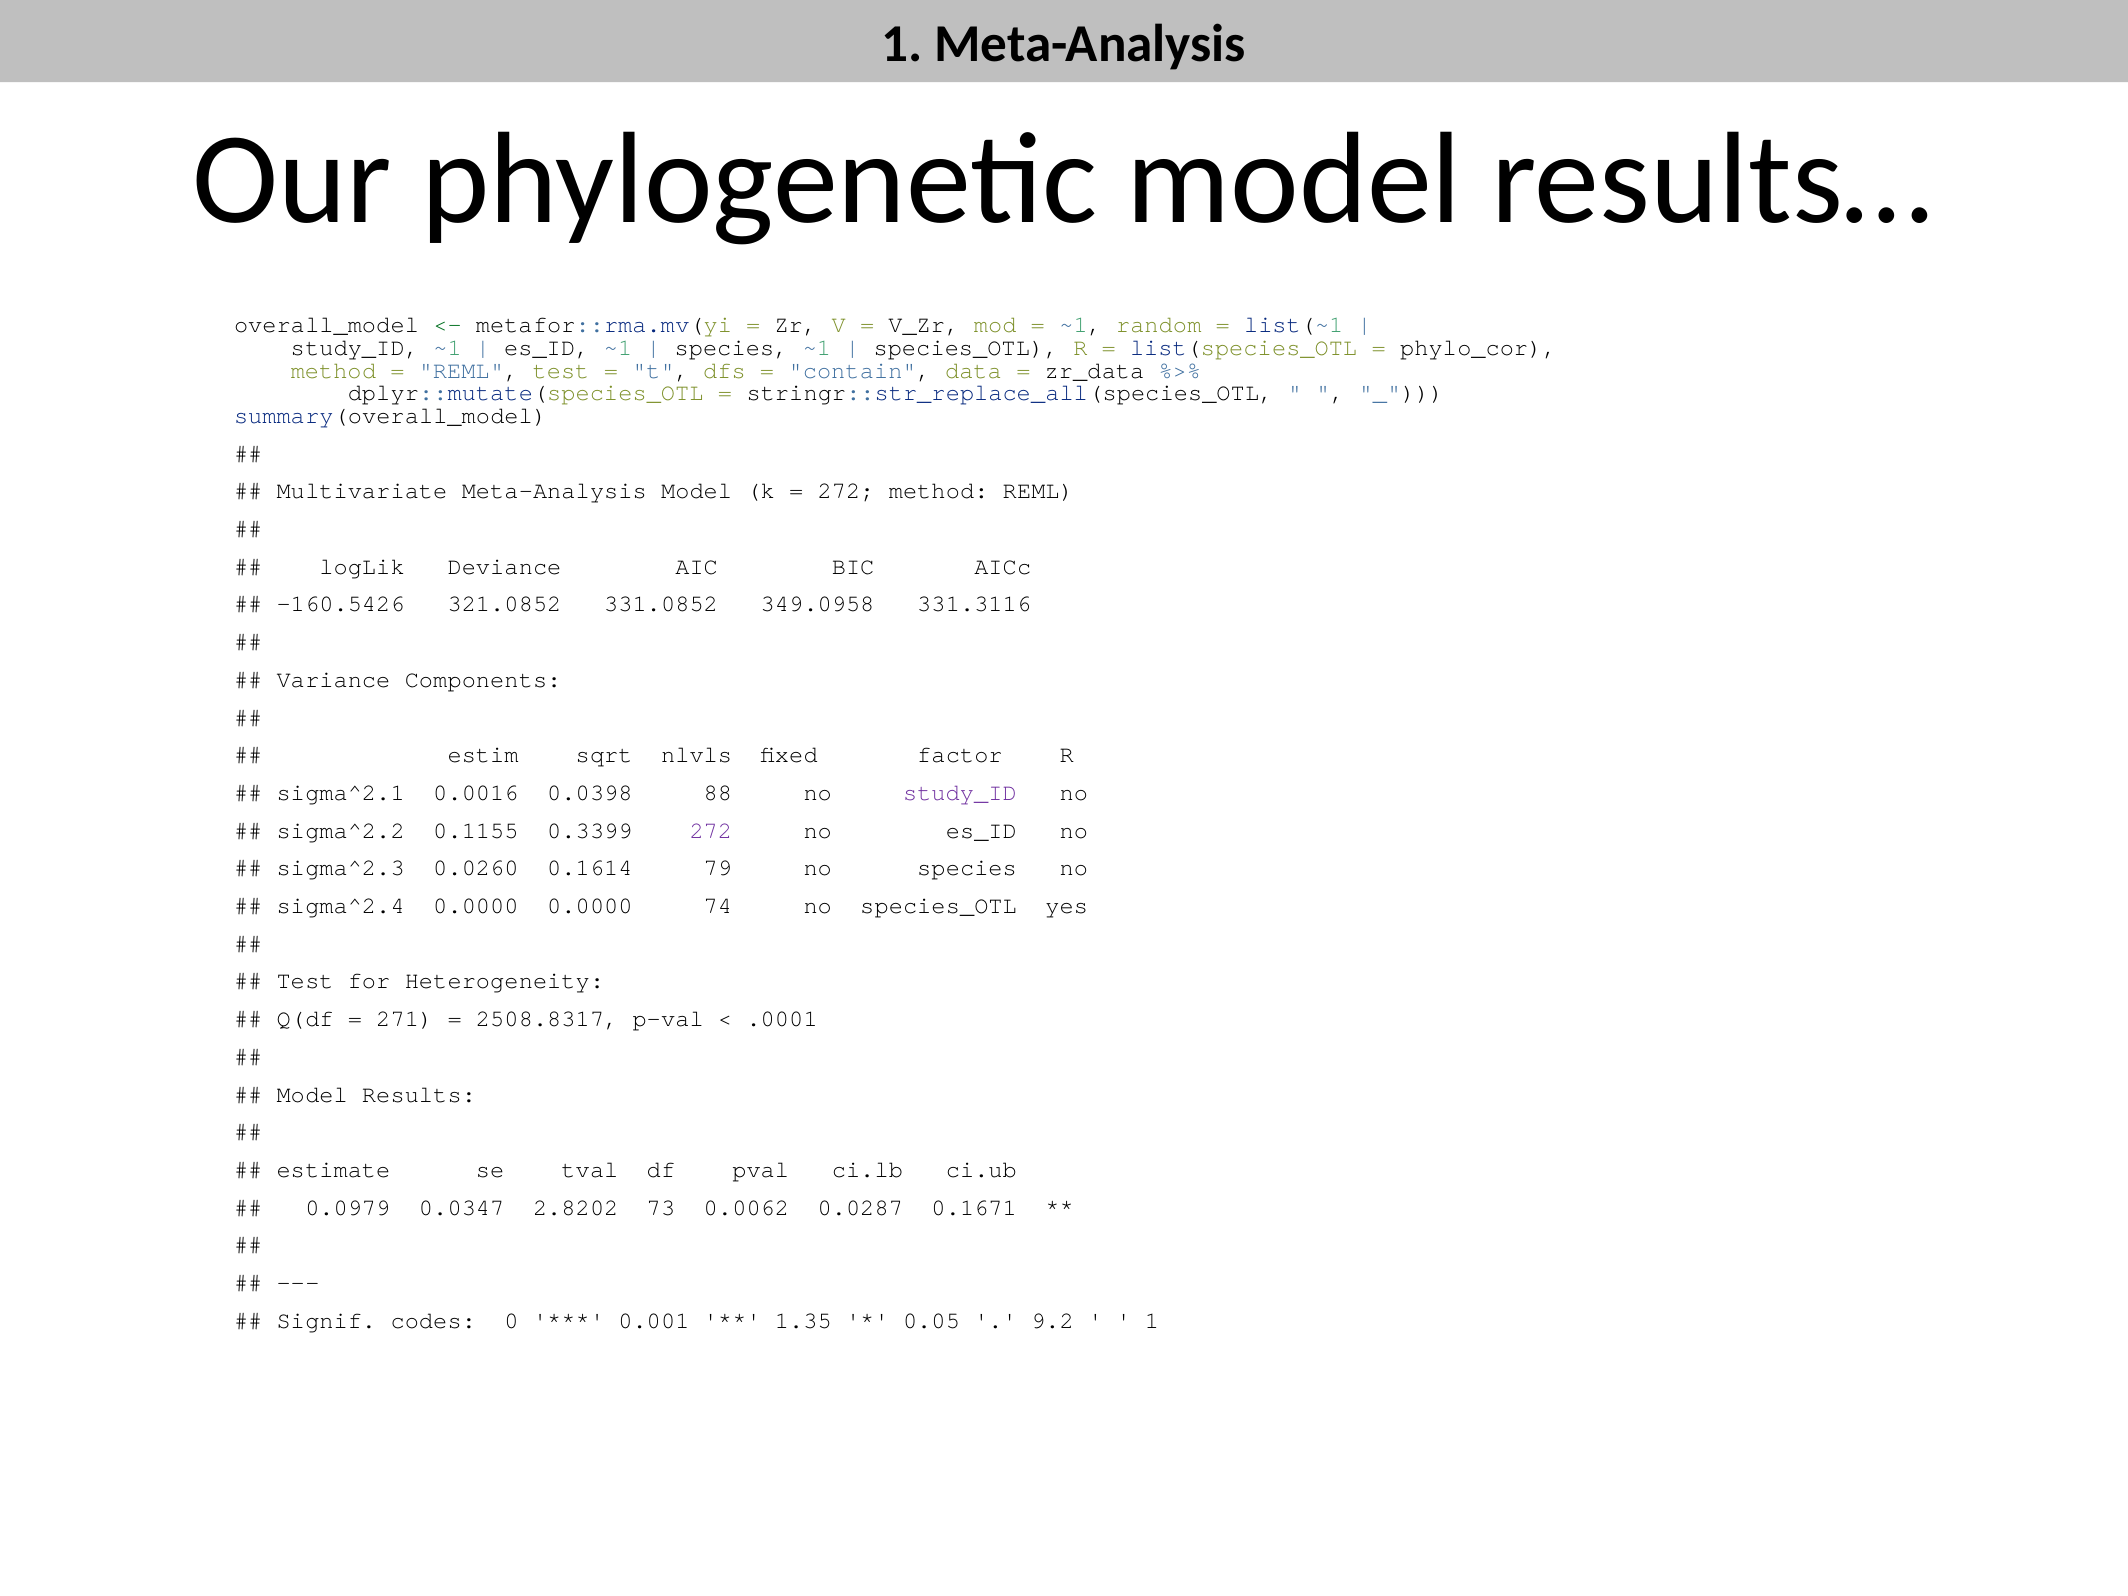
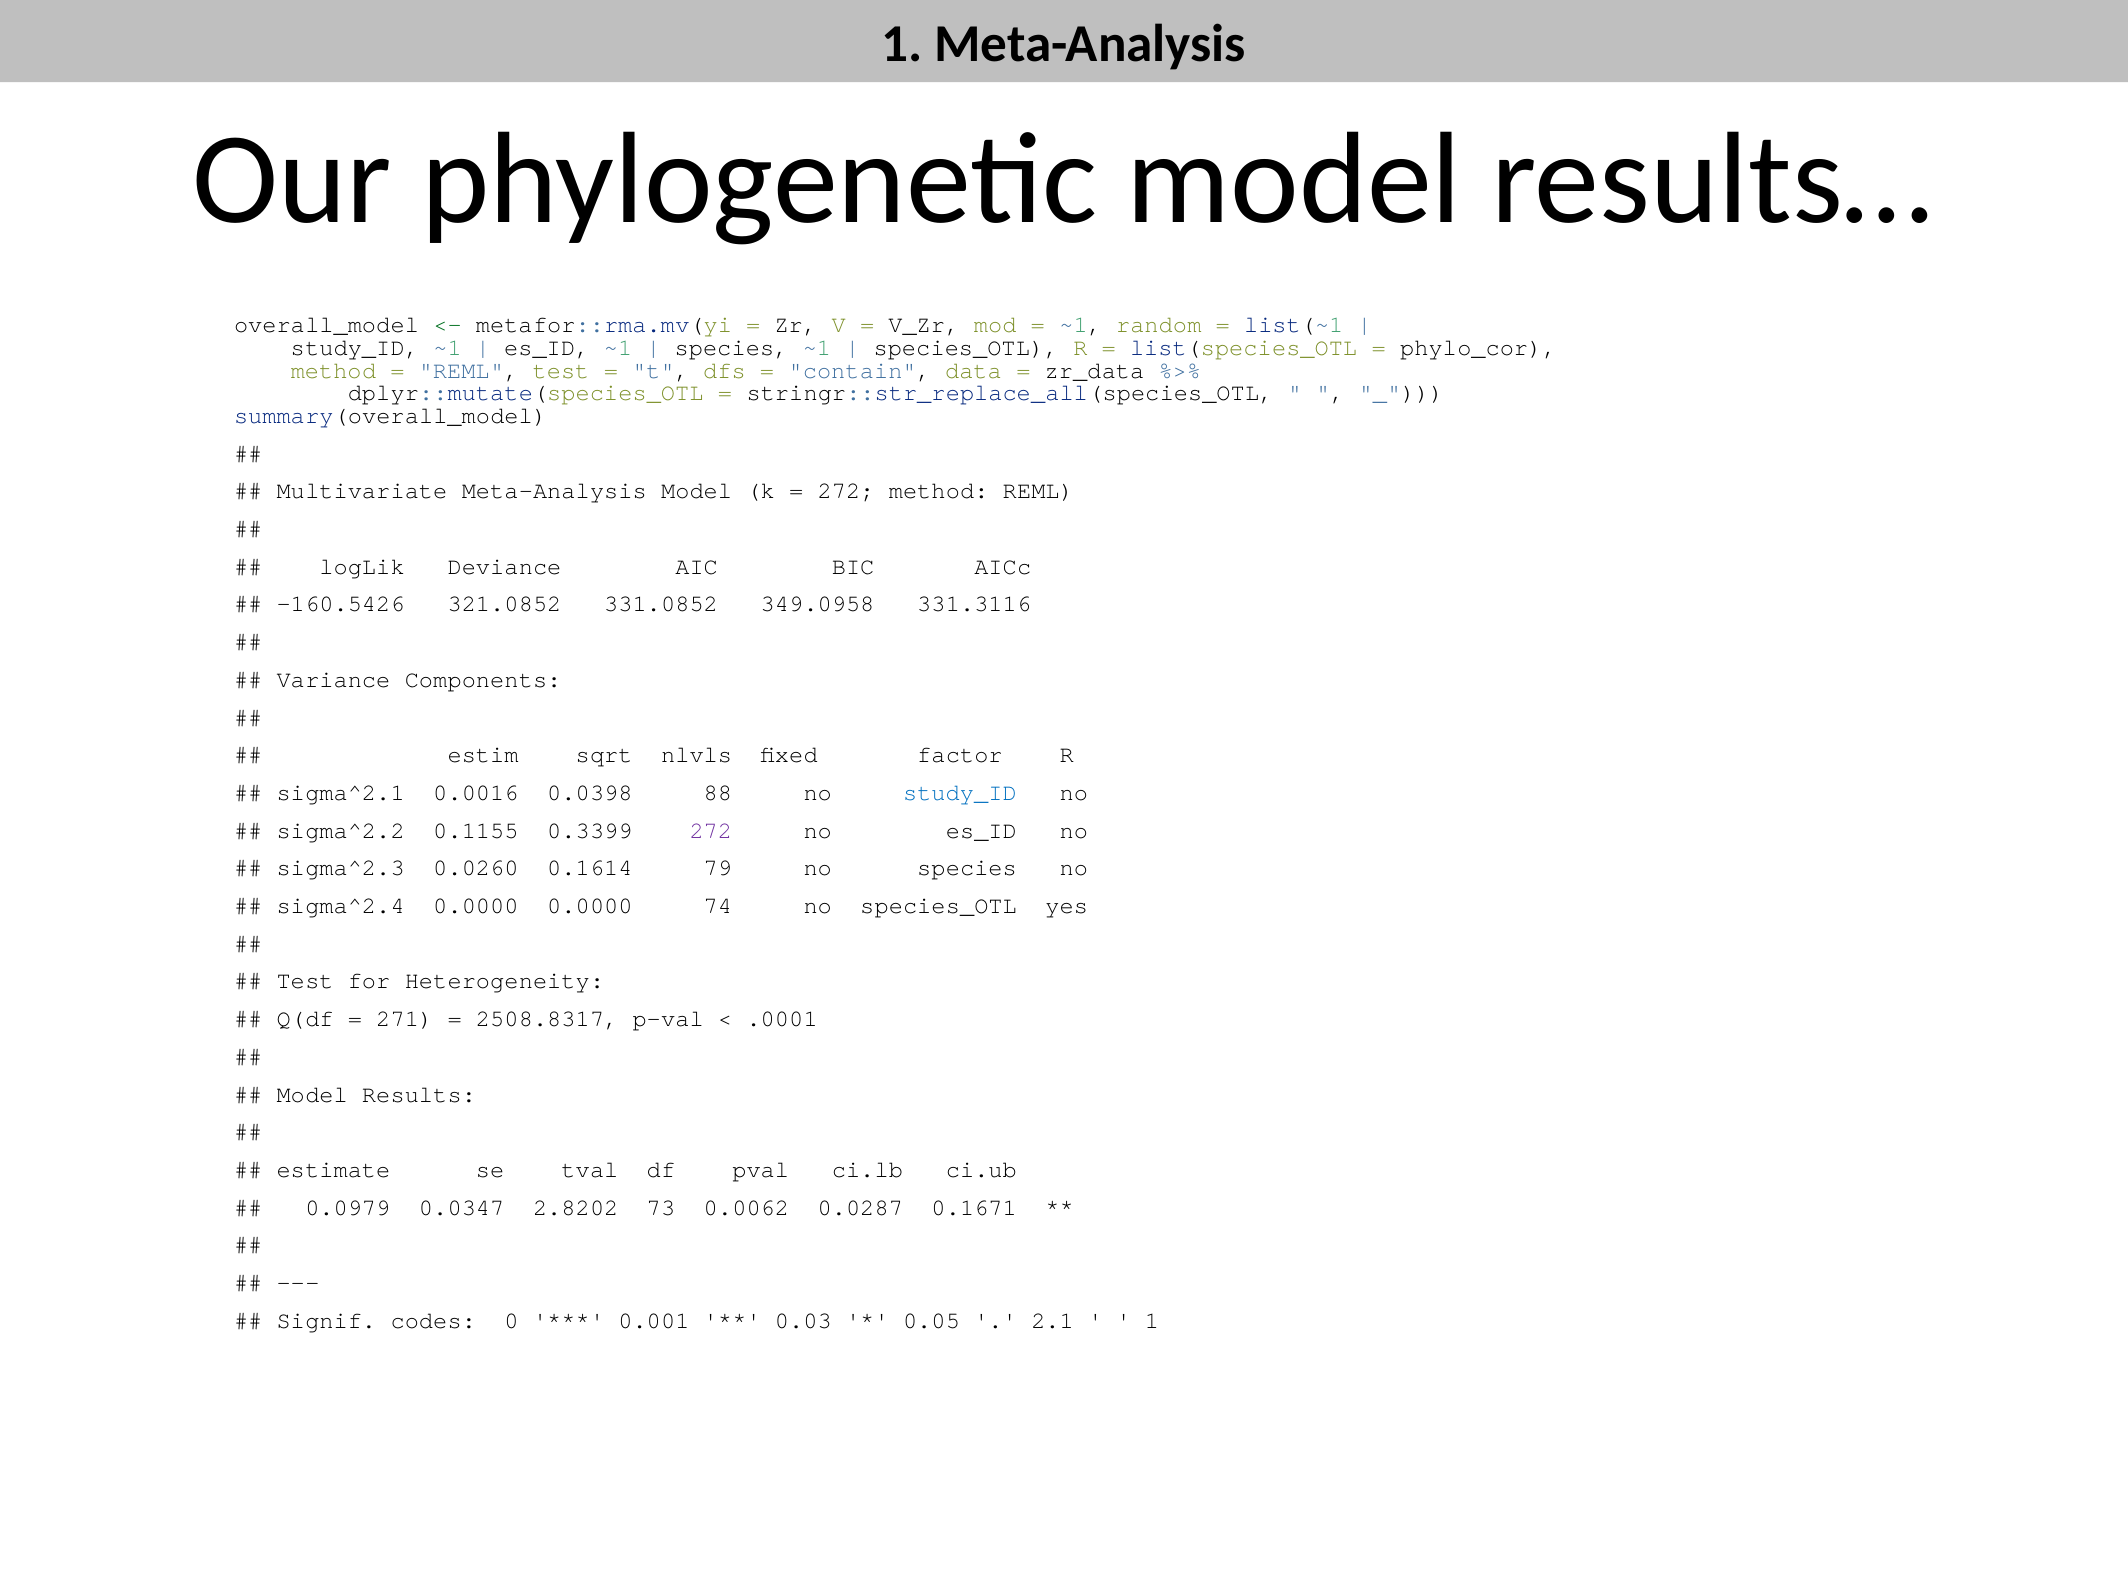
study_ID colour: purple -> blue (960, 793)
1.35: 1.35 -> 0.03 (803, 1320)
9.2: 9.2 -> 2.1 (1053, 1320)
